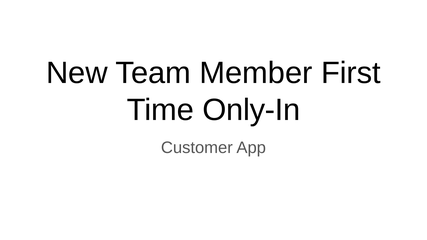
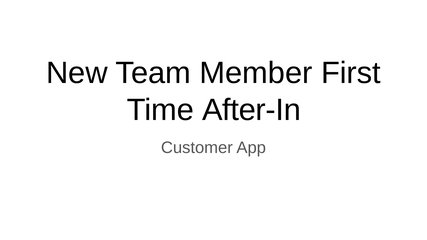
Only-In: Only-In -> After-In (252, 110)
